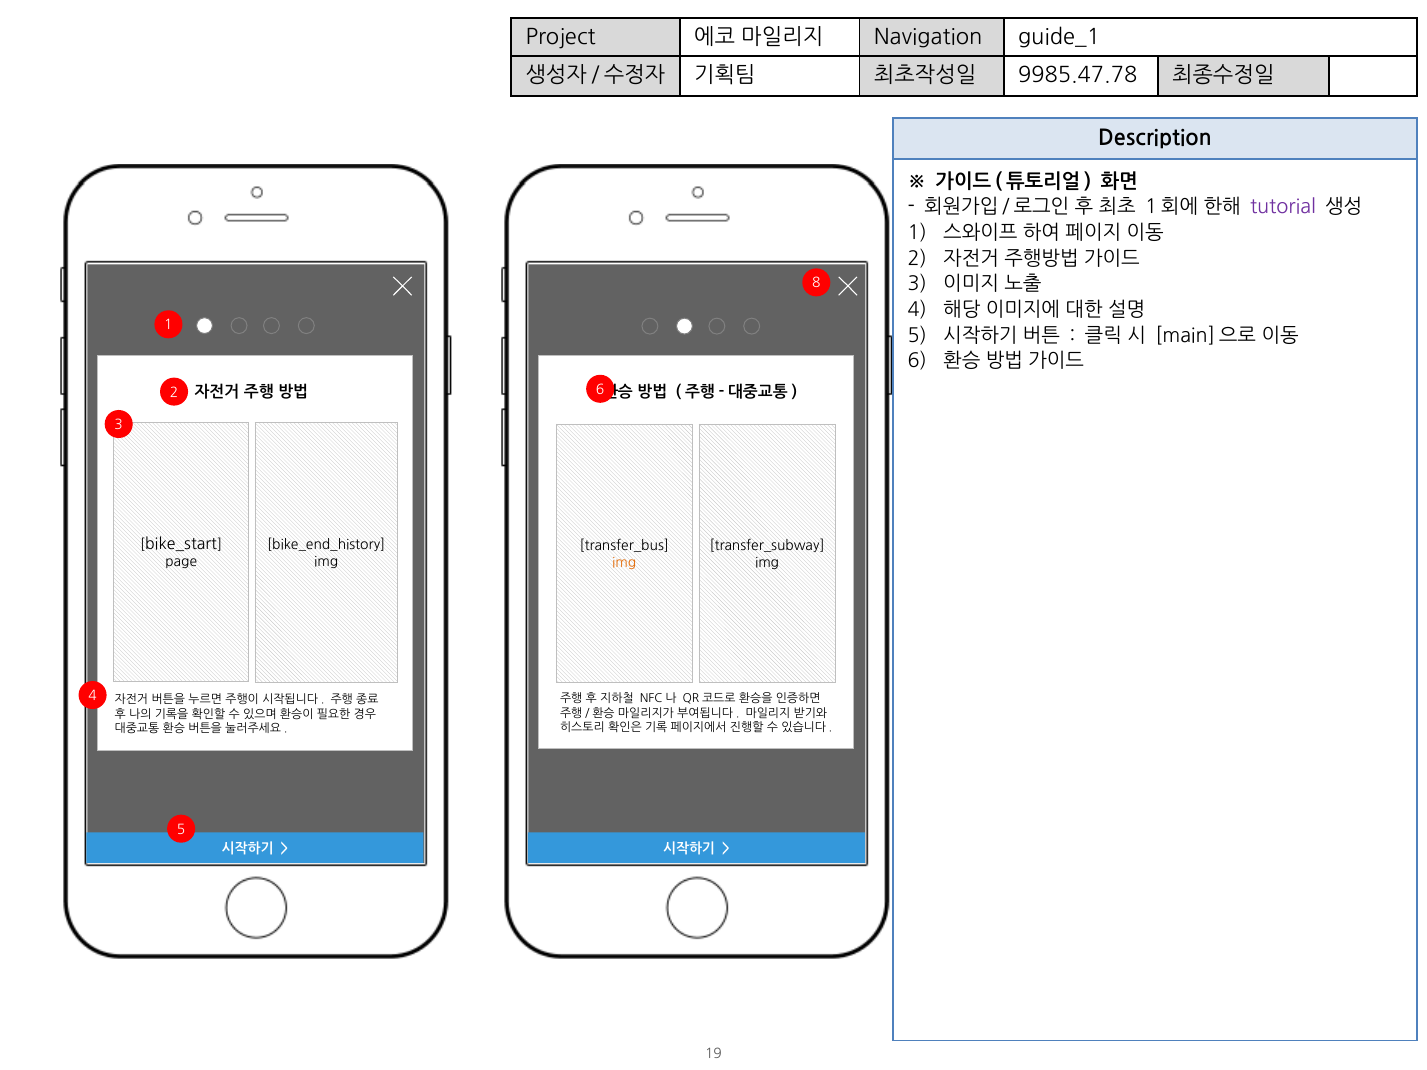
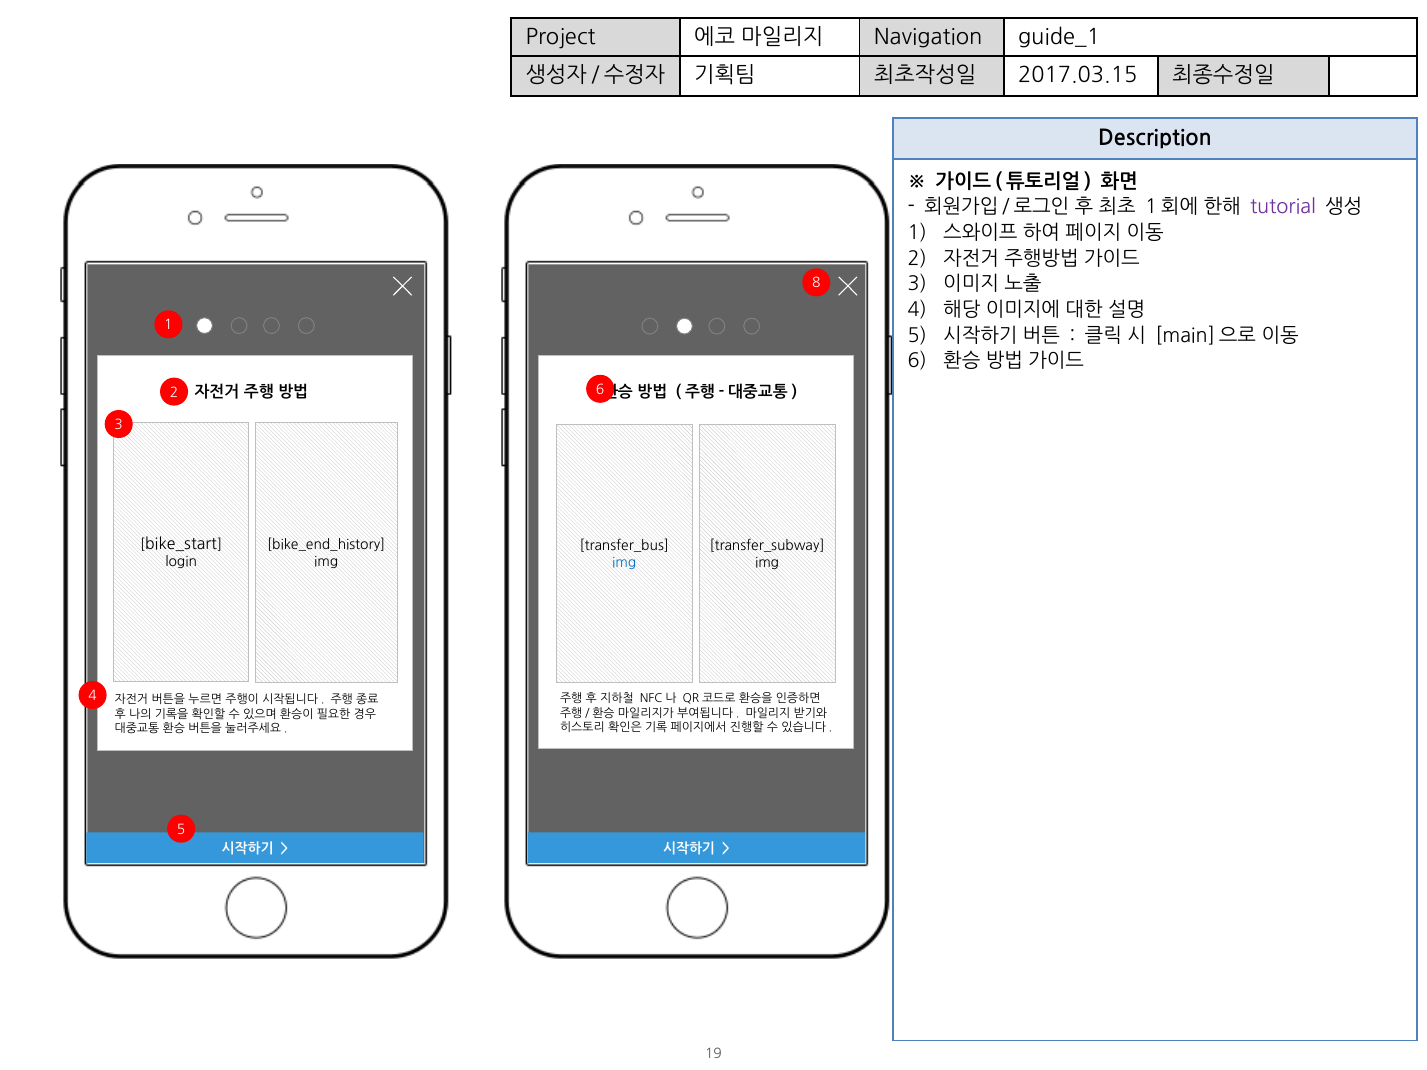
9985.47.78: 9985.47.78 -> 2017.03.15 (1078, 75)
page: page -> login (181, 562)
img colour: orange -> blue (624, 563)
